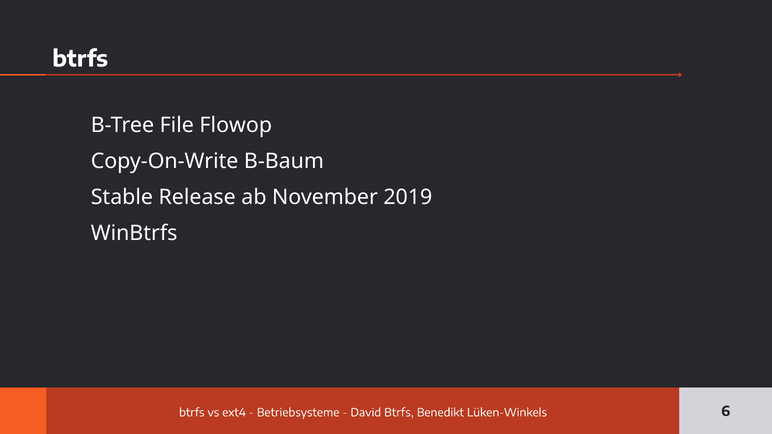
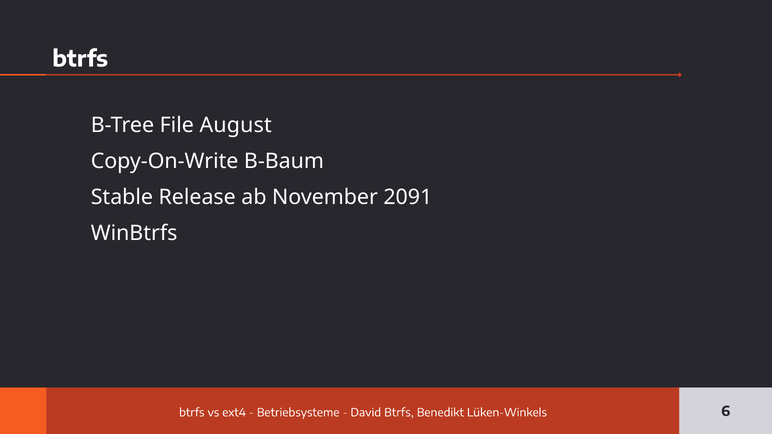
Flowop: Flowop -> August (236, 125)
2019: 2019 -> 2091 (408, 197)
